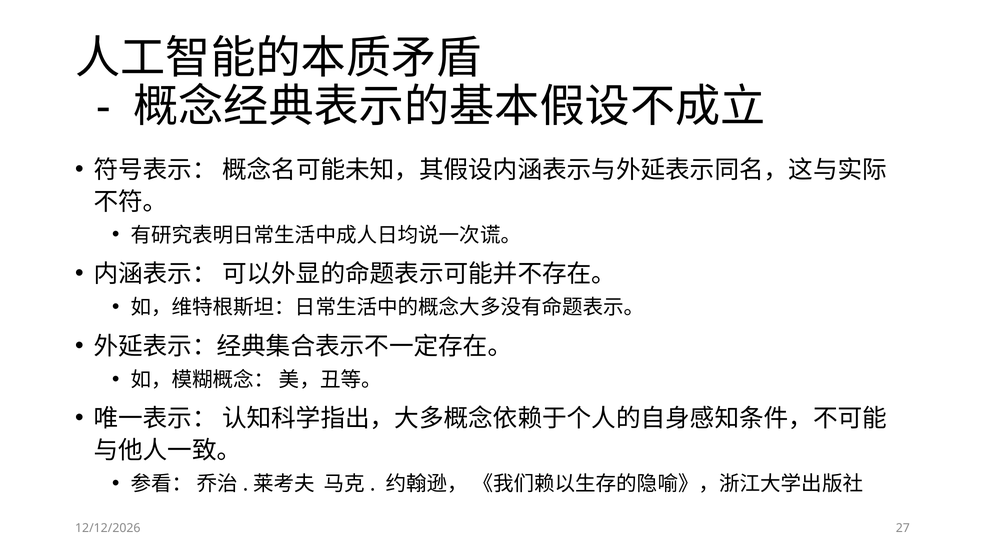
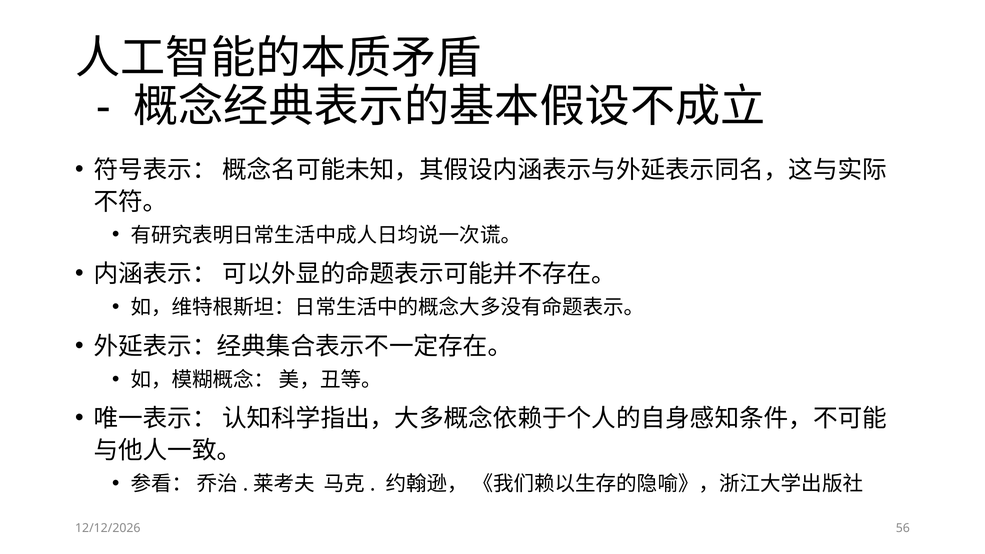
27: 27 -> 56 (903, 528)
